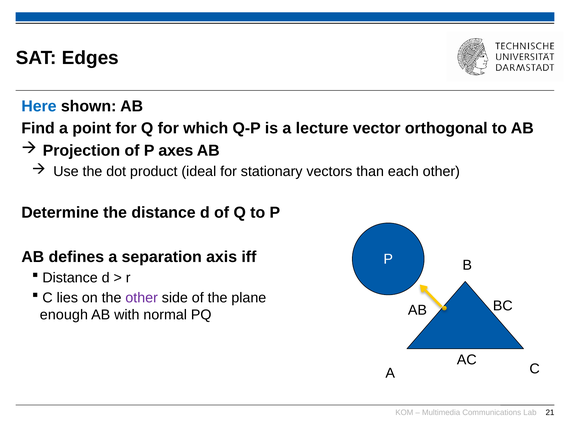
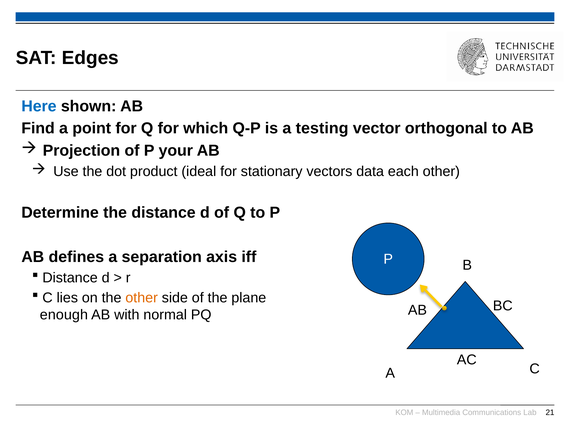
lecture: lecture -> testing (322, 128)
axes: axes -> your (176, 150)
than: than -> data (370, 171)
other colour: purple -> orange (142, 297)
